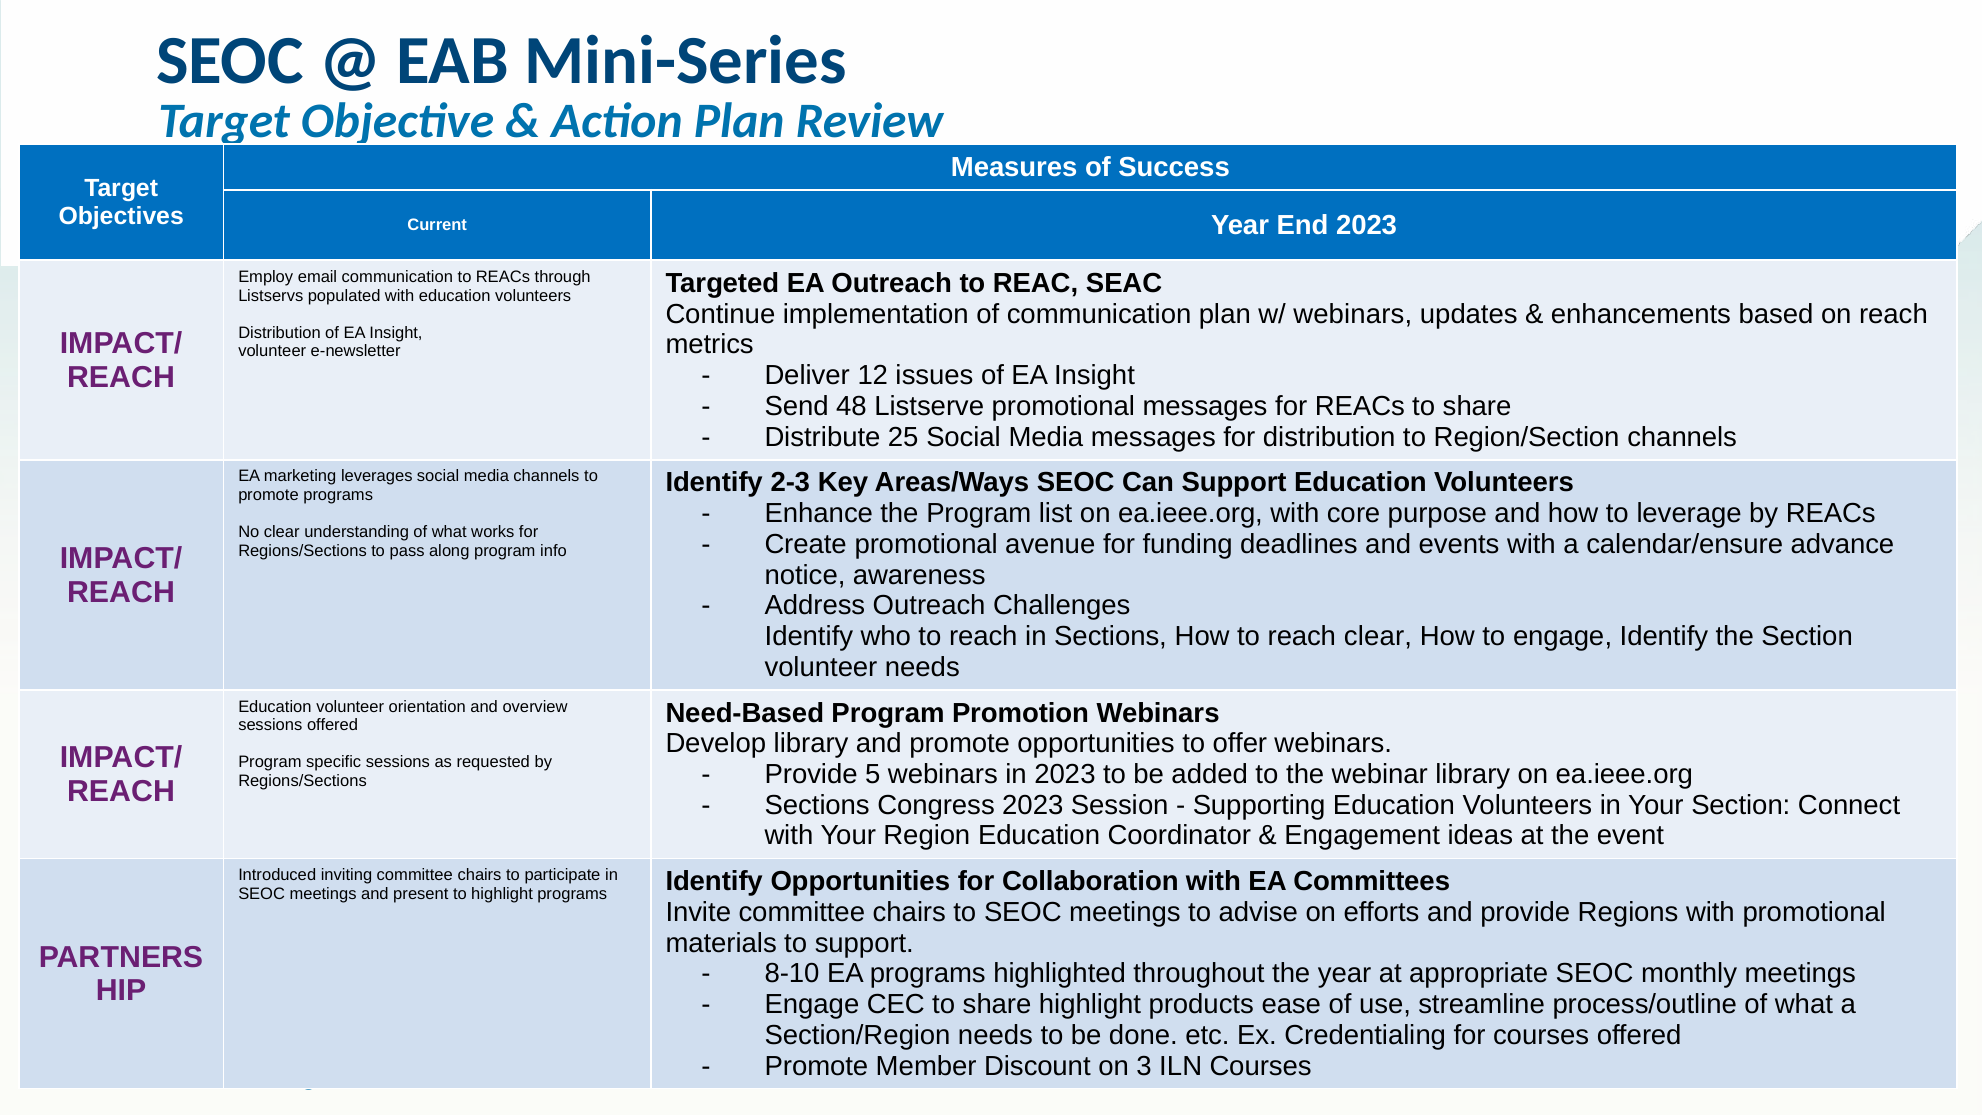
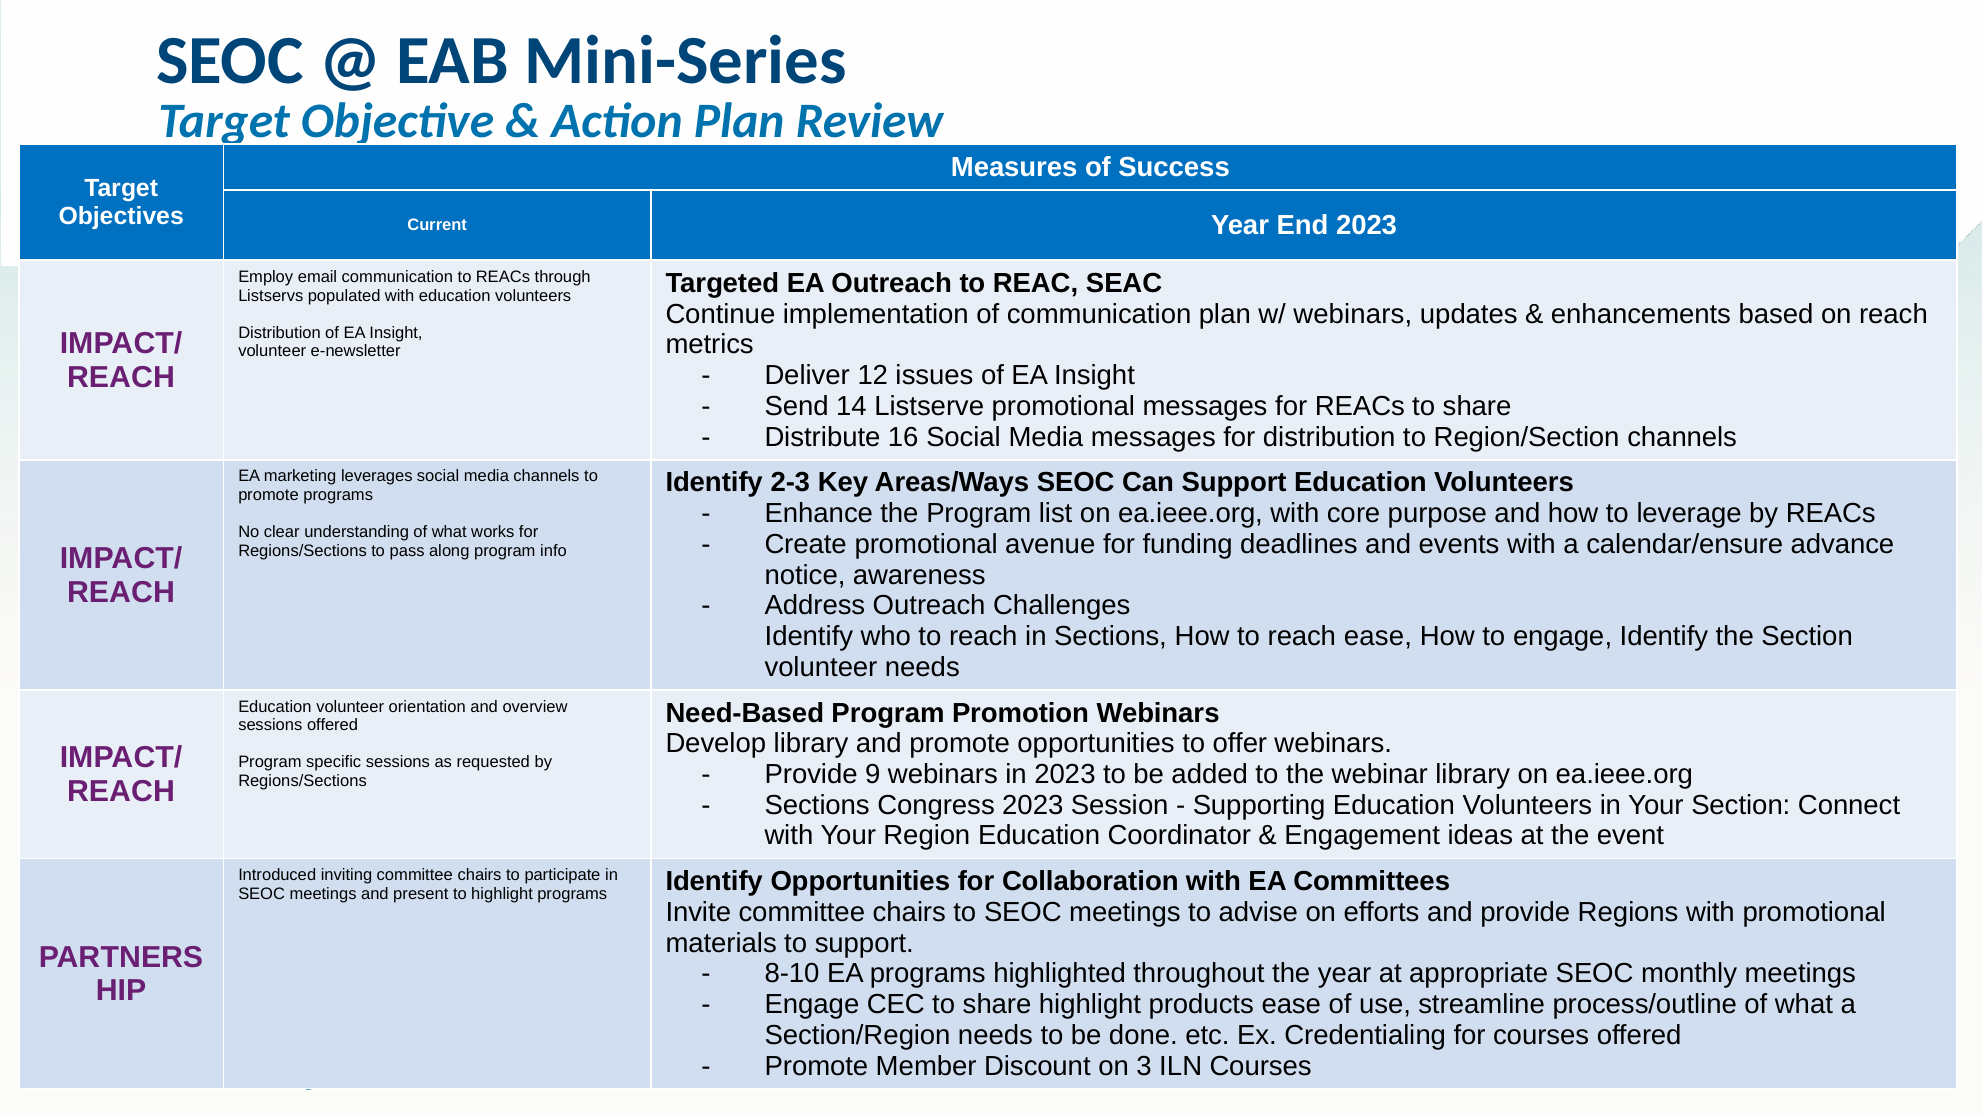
48: 48 -> 14 (851, 406)
25: 25 -> 16 (903, 437)
reach clear: clear -> ease (1378, 636)
5: 5 -> 9 (873, 774)
